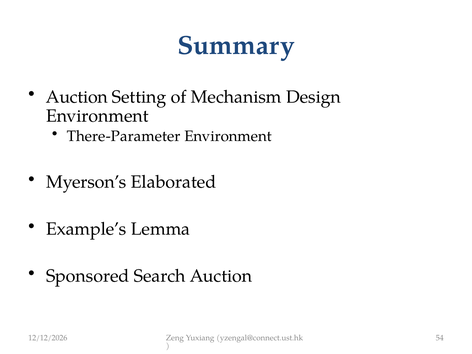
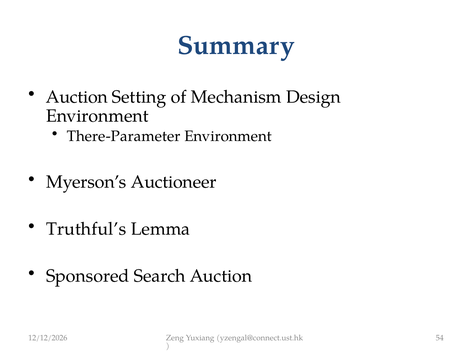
Elaborated: Elaborated -> Auctioneer (174, 182)
Example’s: Example’s -> Truthful’s (86, 229)
